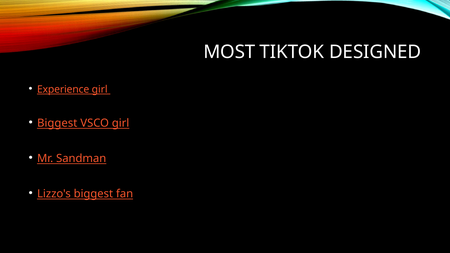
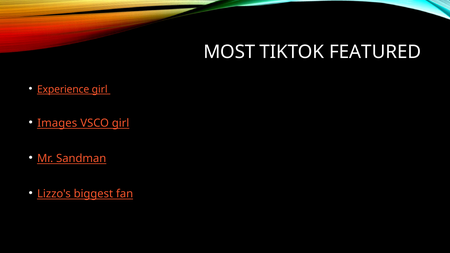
DESIGNED: DESIGNED -> FEATURED (375, 52)
Biggest: Biggest -> Images (57, 123)
